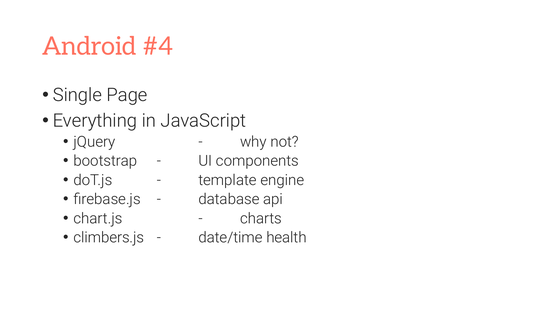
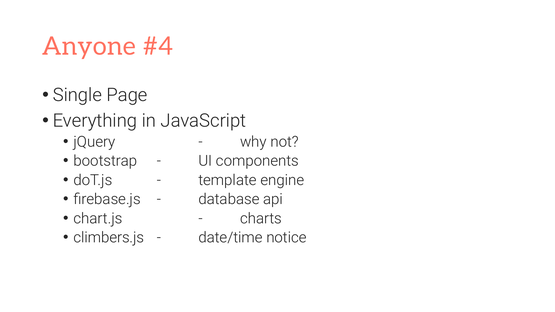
Android: Android -> Anyone (89, 47)
health: health -> notice (286, 238)
